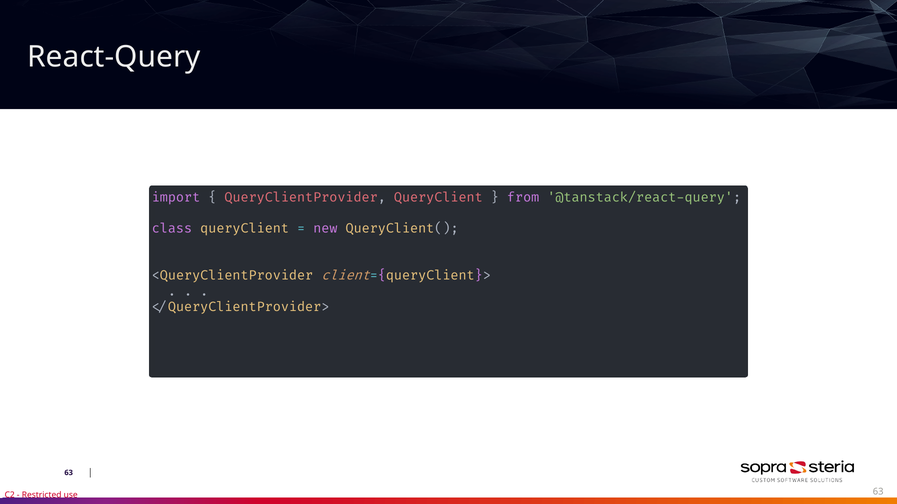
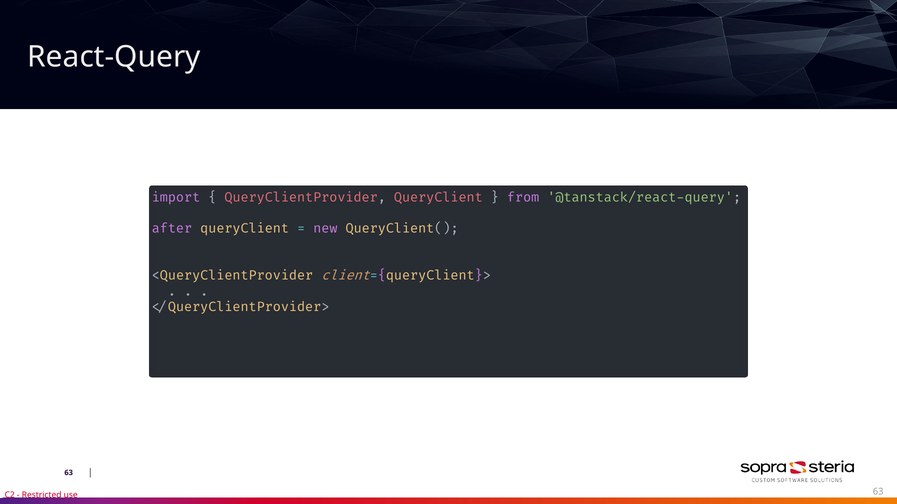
class: class -> after (172, 229)
